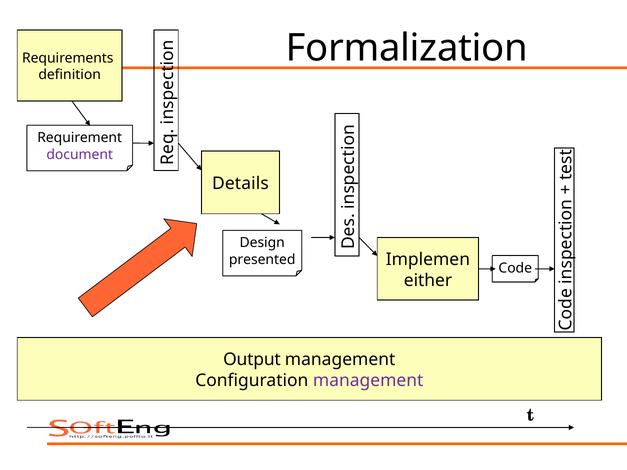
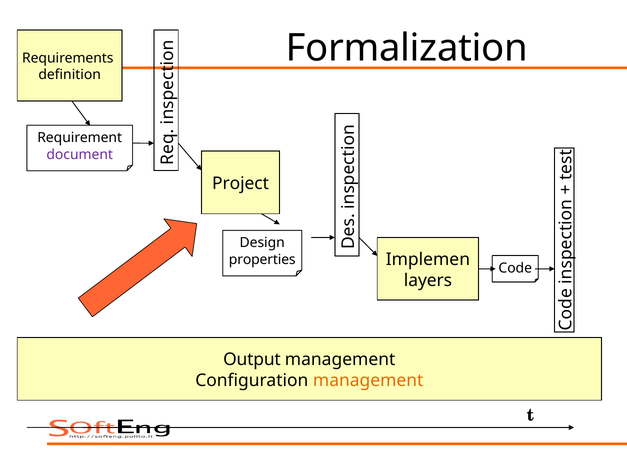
Details: Details -> Project (240, 184)
presented: presented -> properties (262, 260)
either: either -> layers (428, 281)
management colour: purple -> orange (368, 381)
